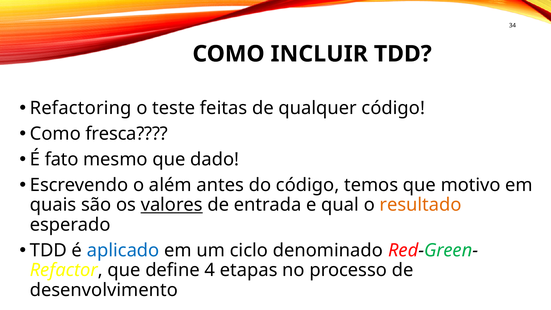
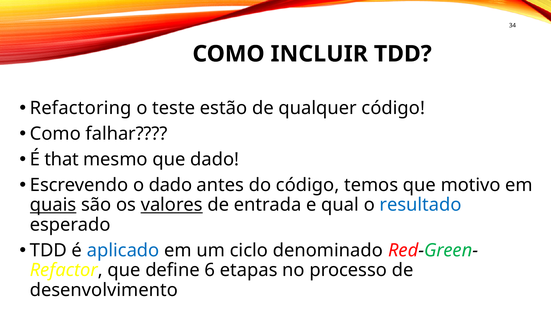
feitas: feitas -> estão (224, 108)
fresca: fresca -> falhar (127, 134)
fato: fato -> that (62, 159)
o além: além -> dado (170, 185)
quais underline: none -> present (53, 205)
resultado colour: orange -> blue (421, 205)
4: 4 -> 6 (210, 270)
